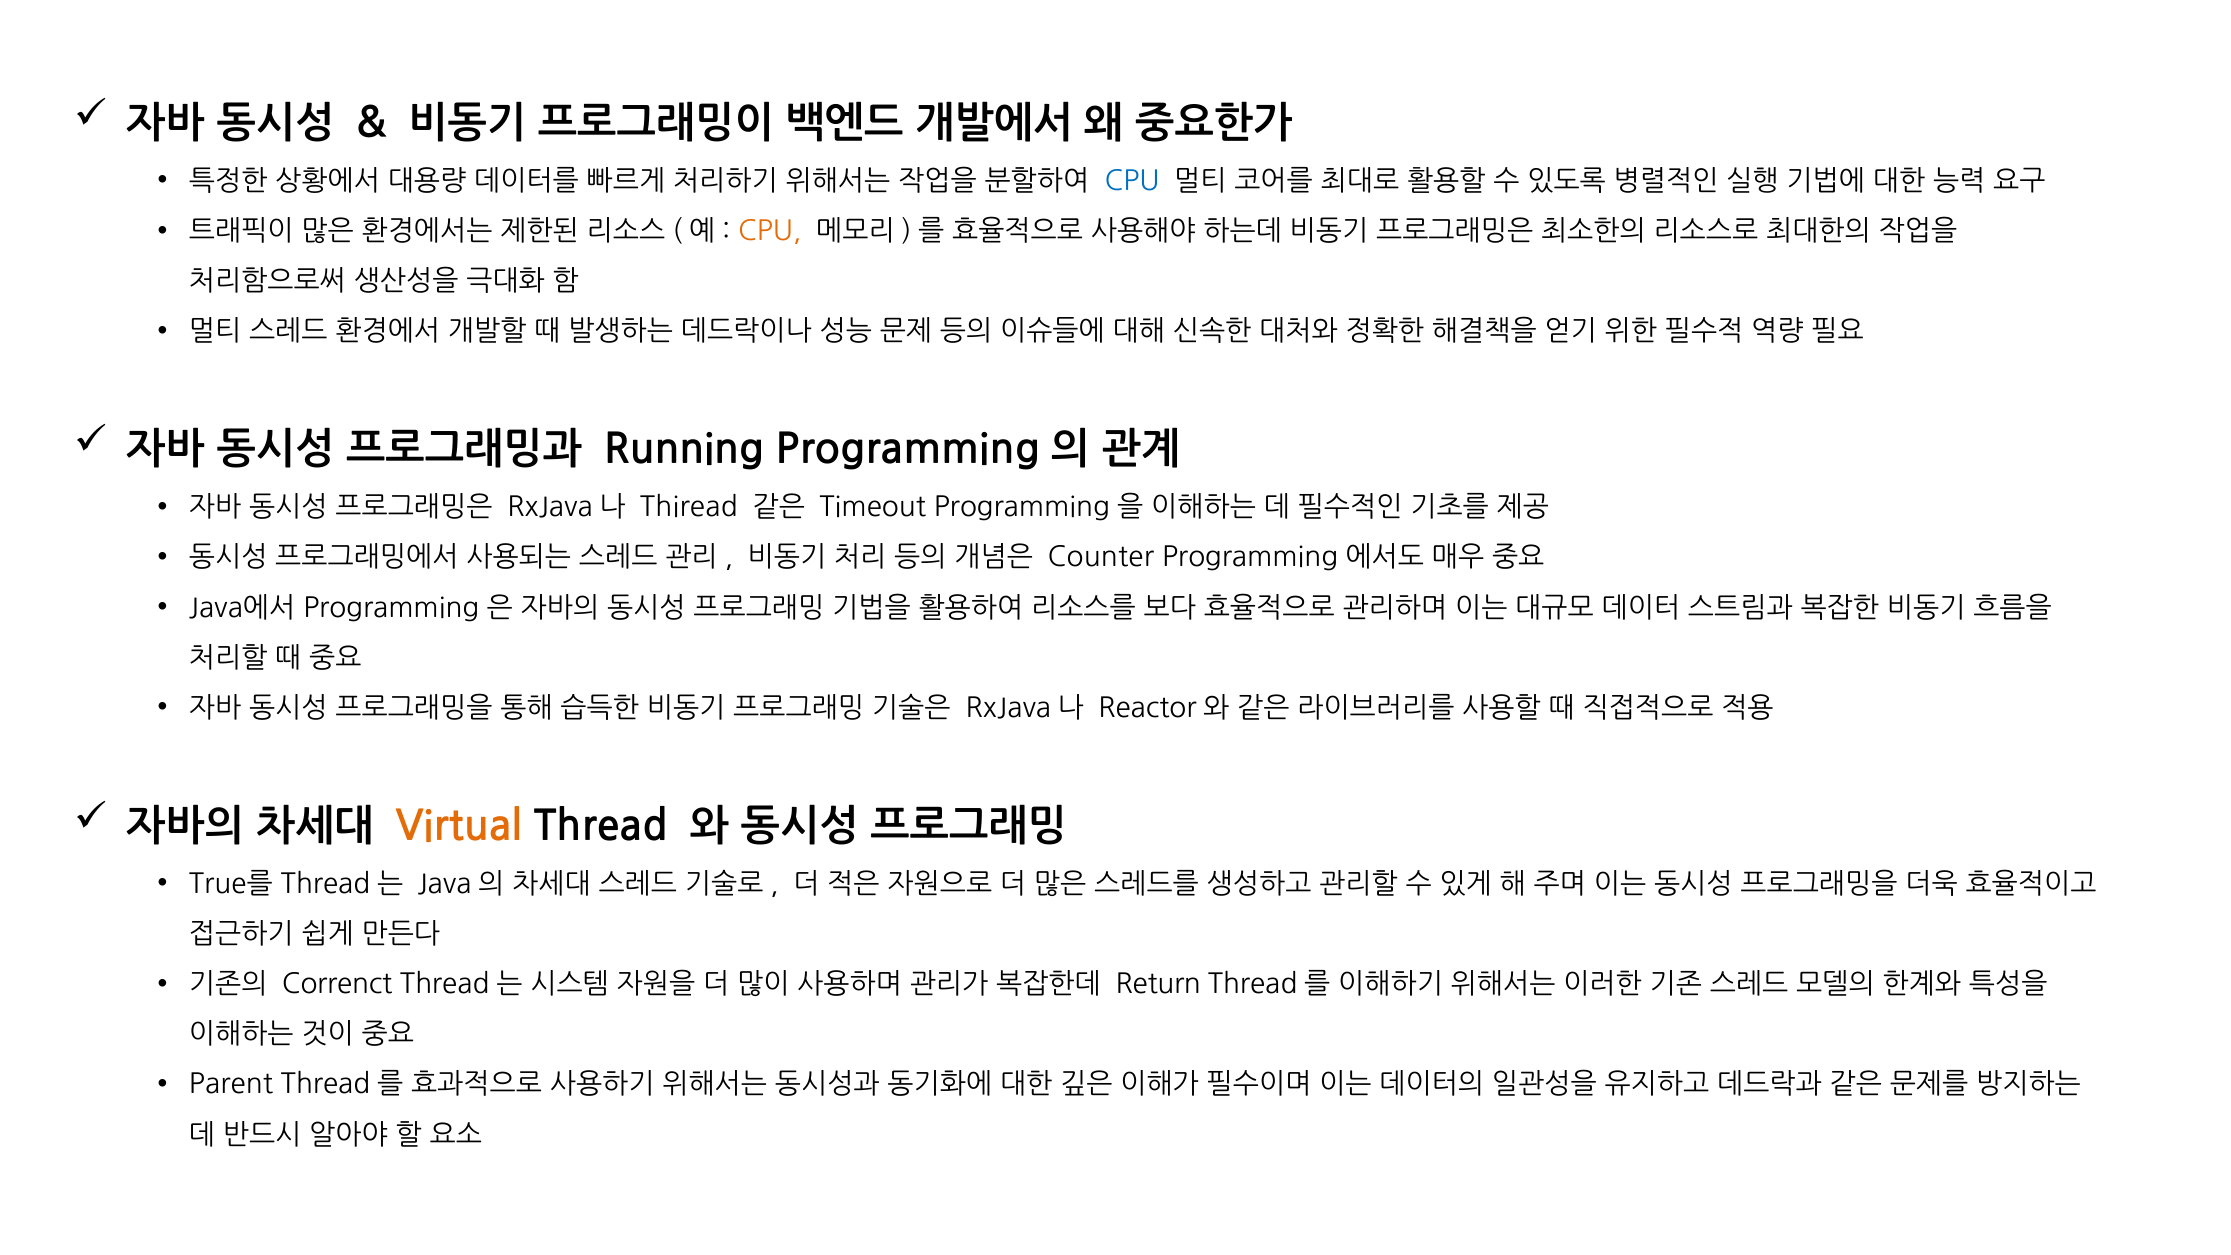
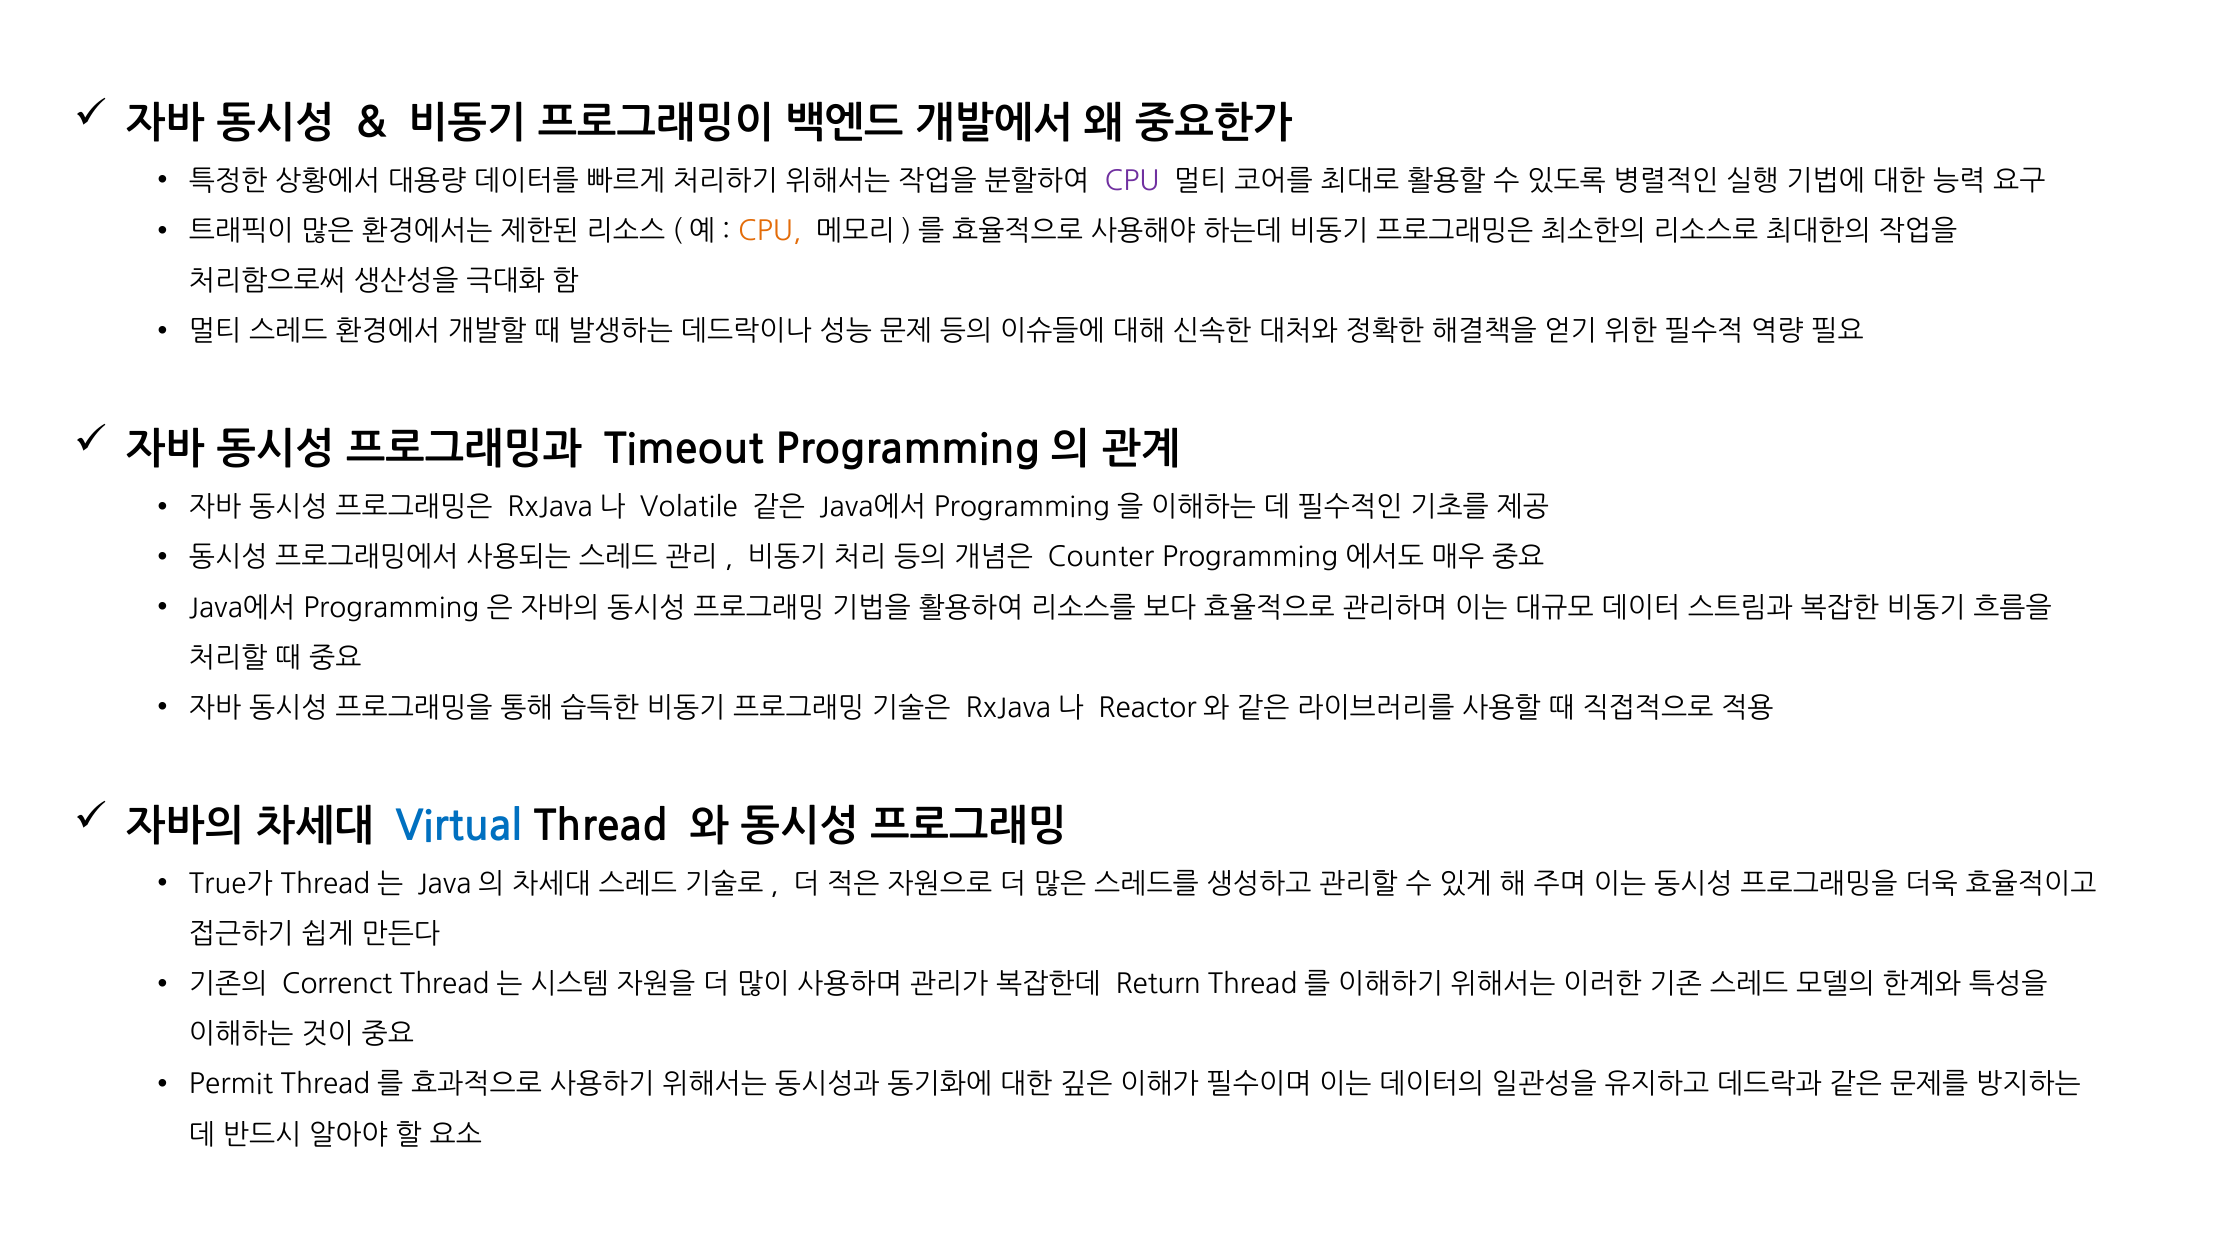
CPU colour: blue -> purple (1132, 181)
Running: Running -> Timeout (684, 450)
Thiread: Thiread -> Volatile (689, 507)
Timeout: Timeout -> Java에서 (873, 507)
Virtual colour: orange -> blue (459, 826)
True를: True를 -> True가 (231, 884)
Parent: Parent -> Permit (231, 1085)
